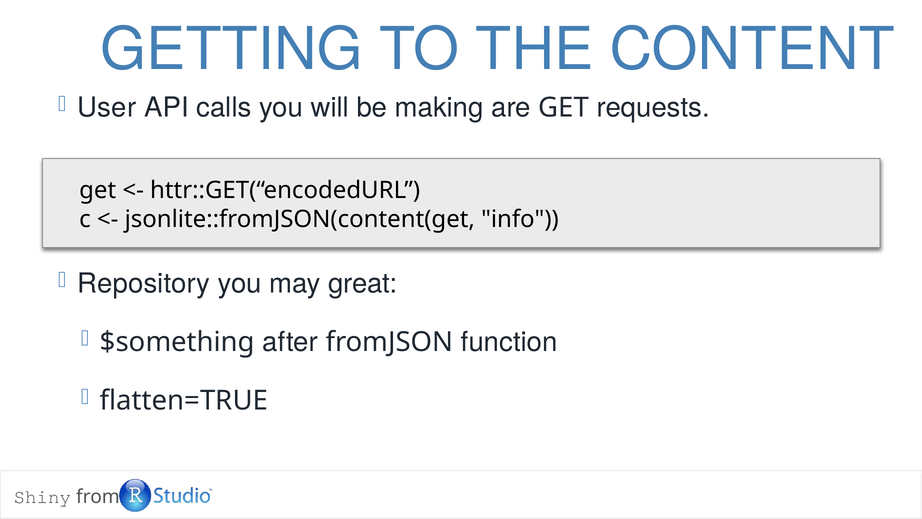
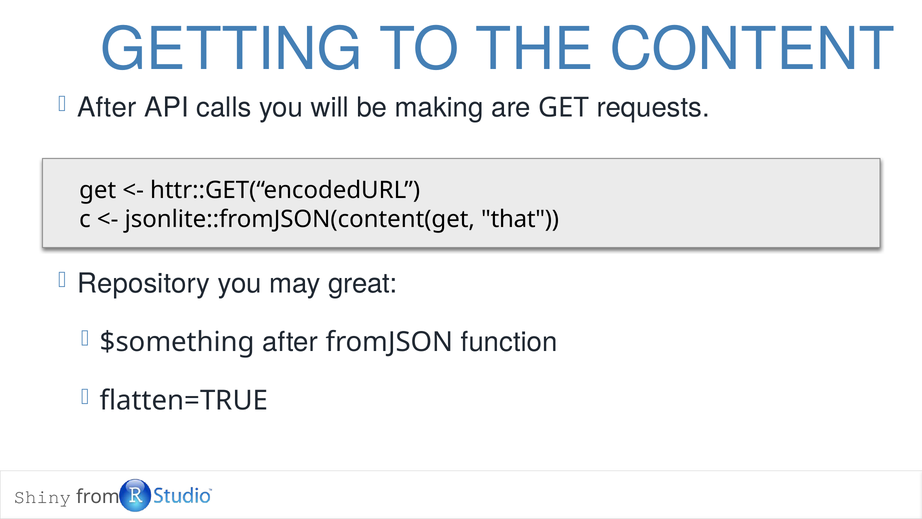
User: User -> After (107, 108)
info: info -> that (520, 219)
